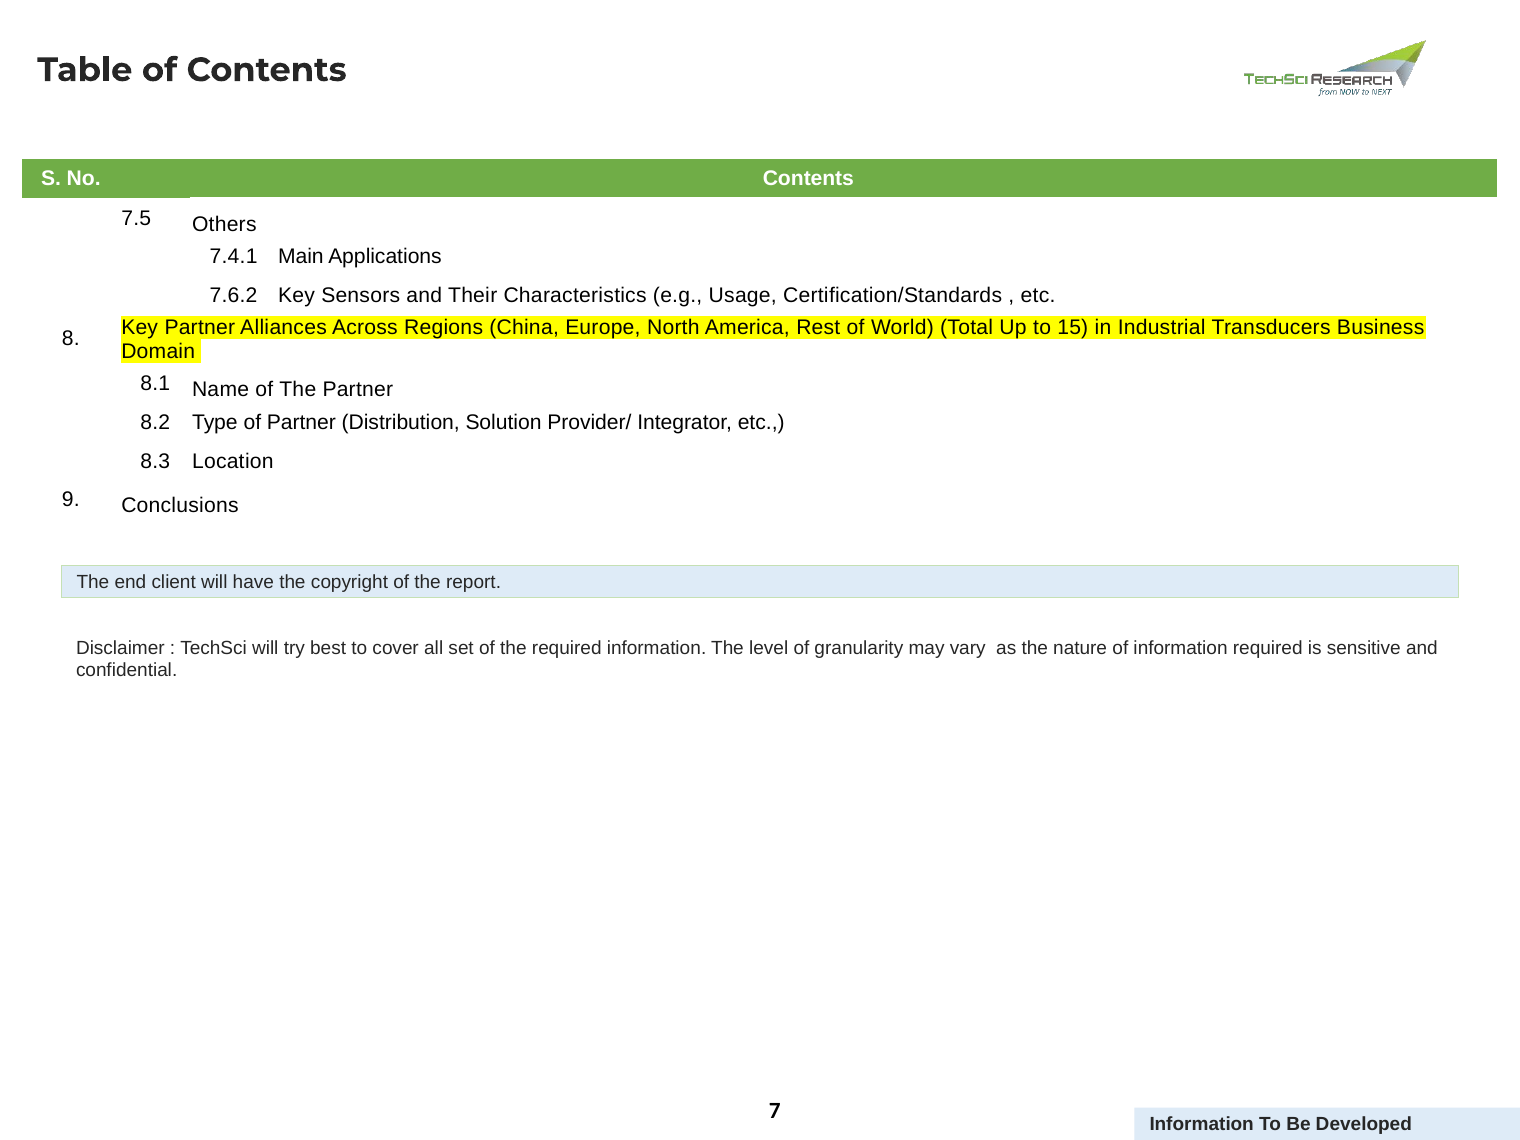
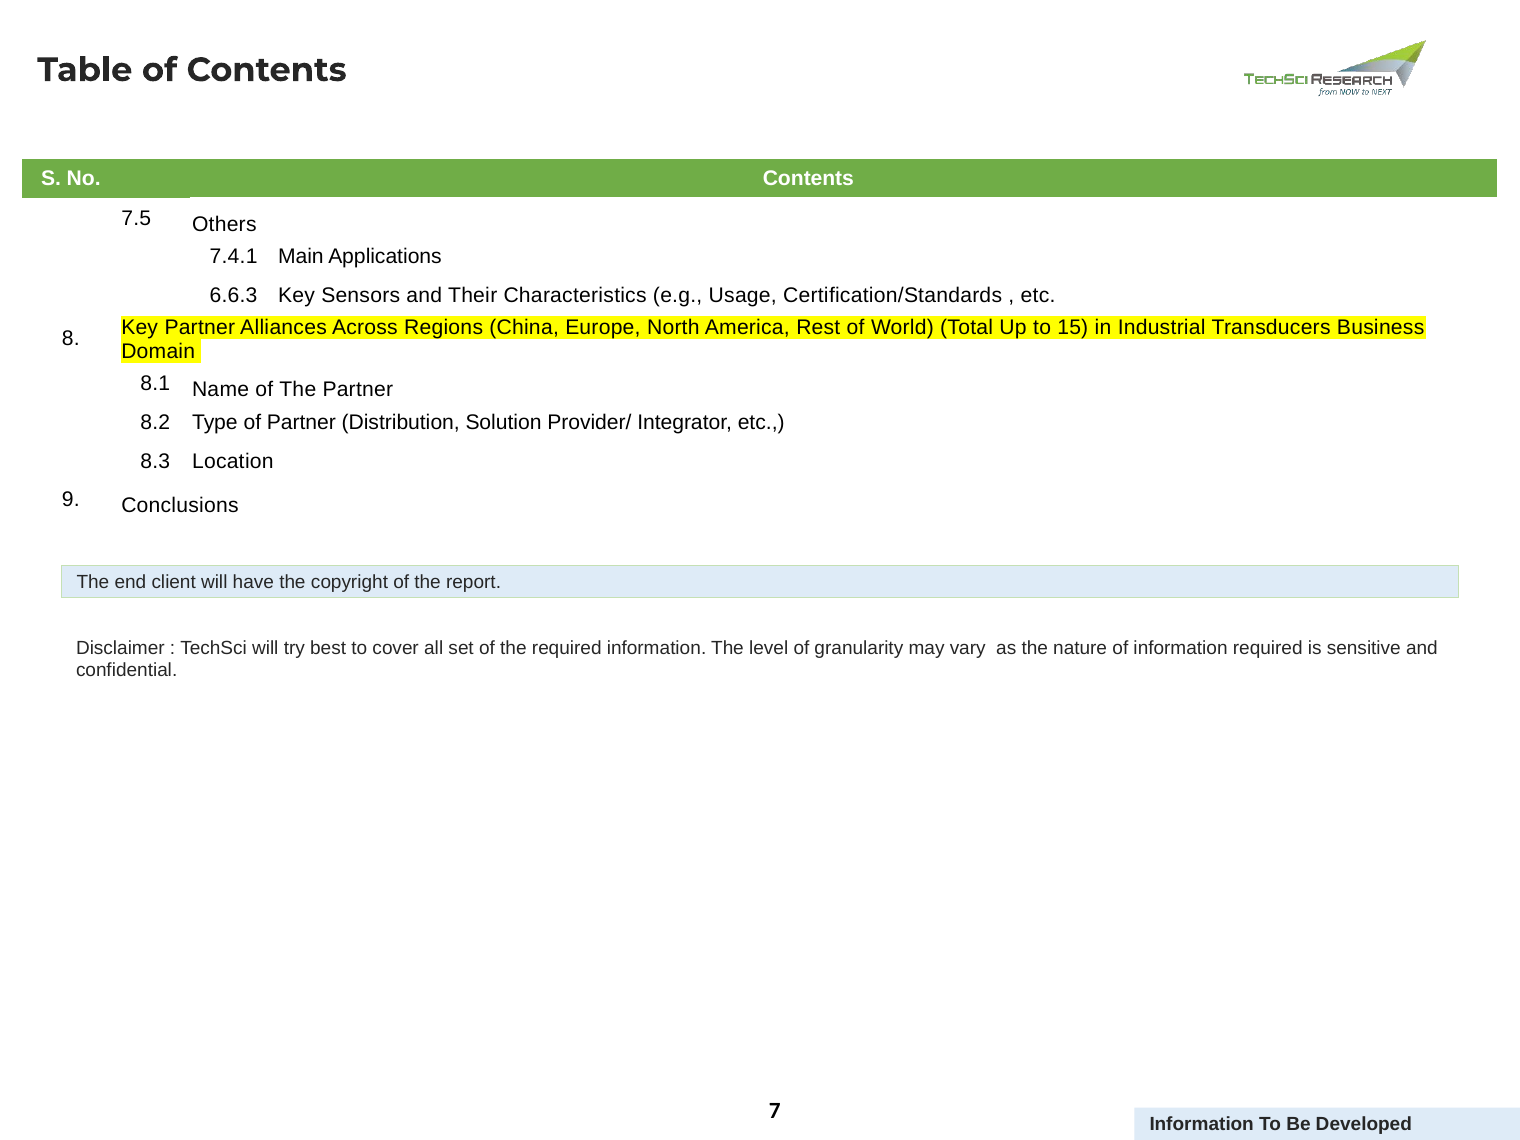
7.6.2: 7.6.2 -> 6.6.3 (234, 296)
